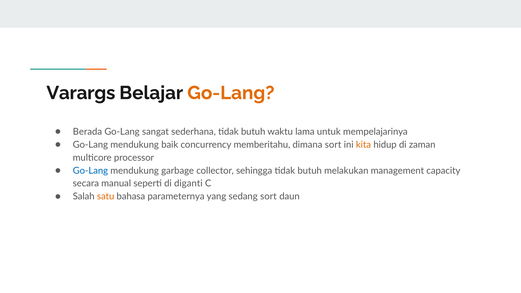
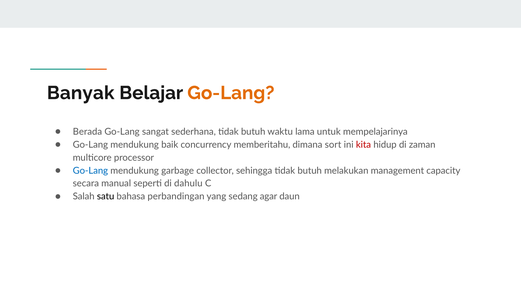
Varargs: Varargs -> Banyak (81, 93)
kita colour: orange -> red (363, 145)
diganti: diganti -> dahulu (188, 184)
satu colour: orange -> black (106, 197)
parameternya: parameternya -> perbandingan (176, 197)
sedang sort: sort -> agar (269, 197)
